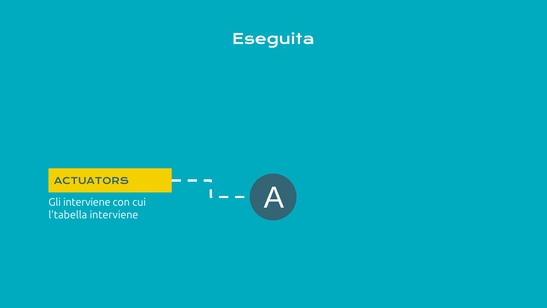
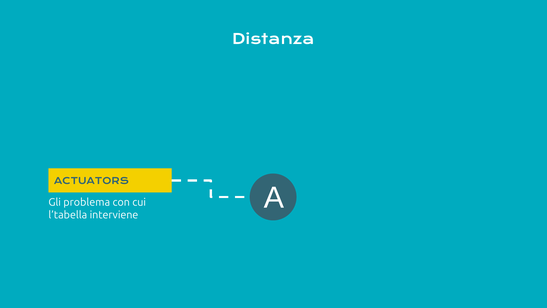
Eseguita: Eseguita -> Distanza (273, 39)
Gli interviene: interviene -> problema (87, 202)
